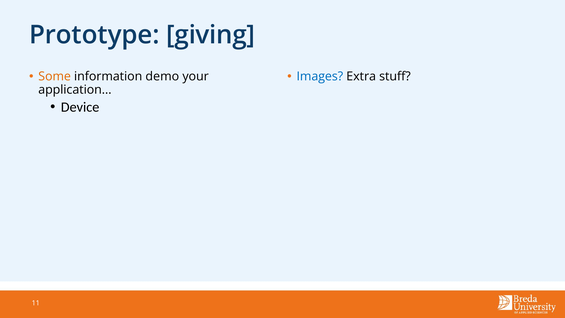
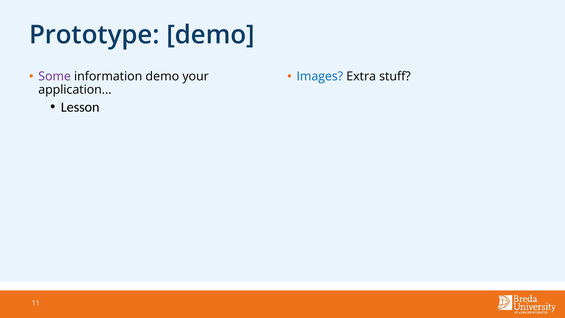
Prototype giving: giving -> demo (211, 35)
Some colour: orange -> purple (55, 76)
Device: Device -> Lesson (80, 107)
